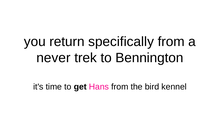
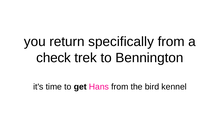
never: never -> check (54, 58)
